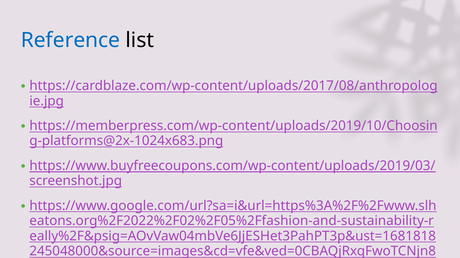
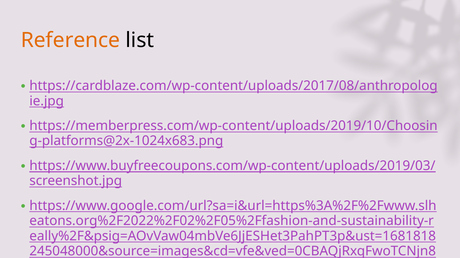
Reference colour: blue -> orange (70, 40)
